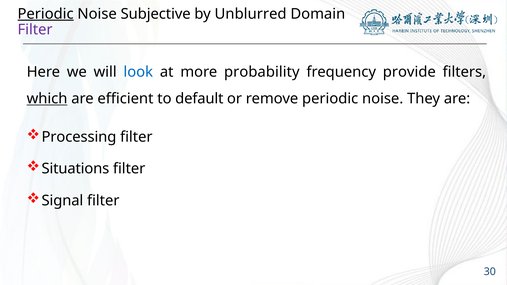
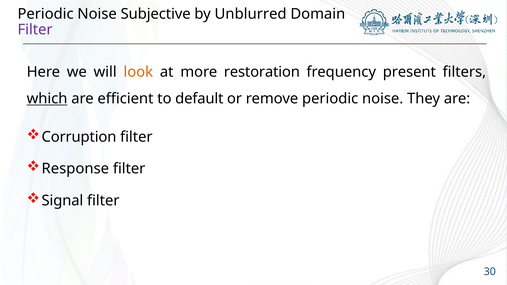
Periodic underline: present -> none (46, 14)
look colour: blue -> orange (138, 72)
probability: probability -> restoration (262, 72)
provide: provide -> present (409, 72)
Processing: Processing -> Corruption (79, 137)
Situations: Situations -> Response (75, 169)
